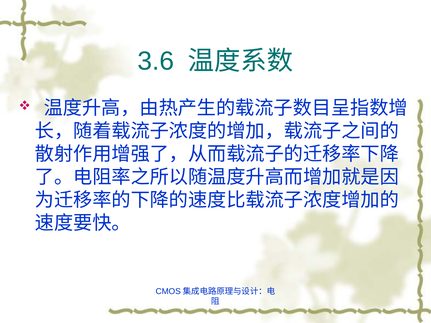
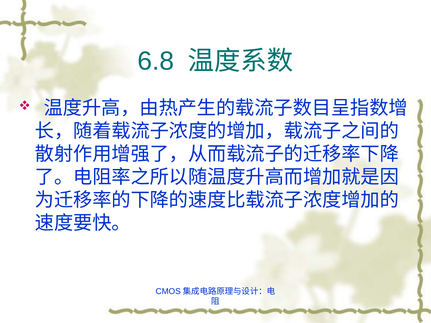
3.6: 3.6 -> 6.8 (156, 61)
